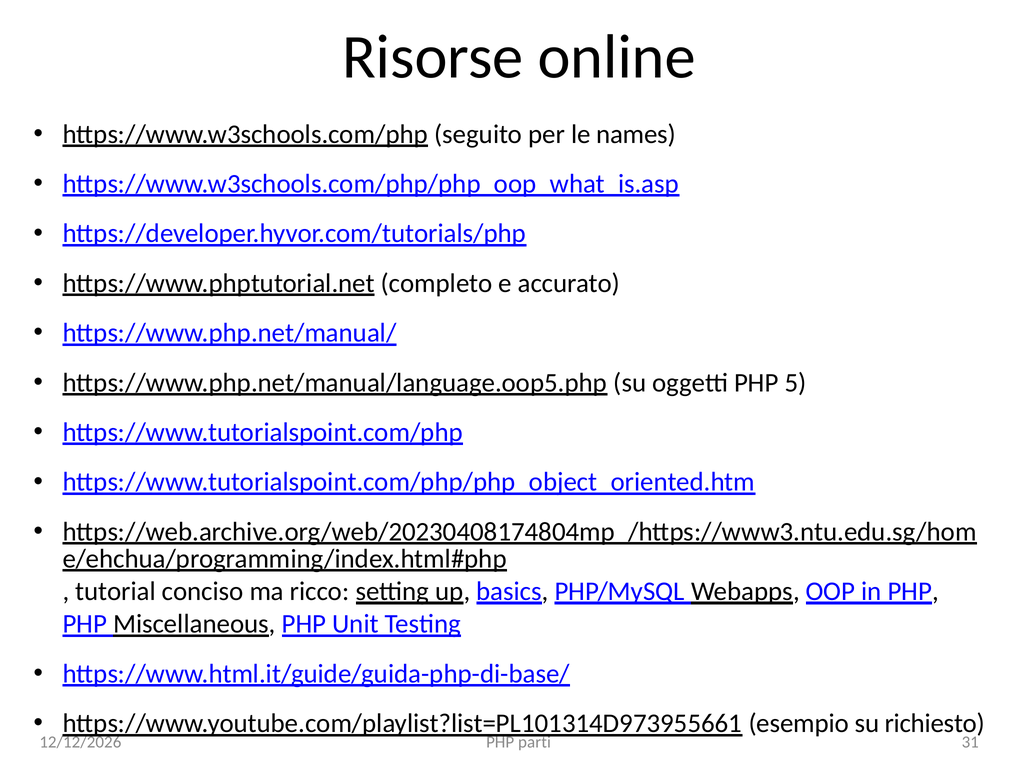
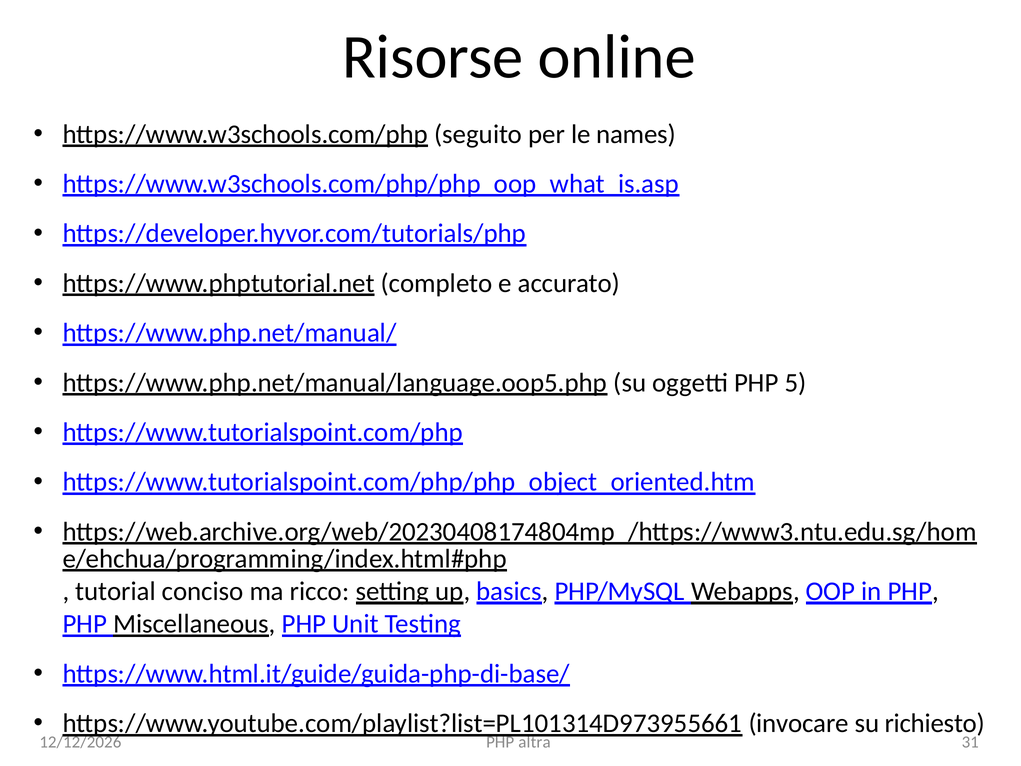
esempio: esempio -> invocare (799, 723)
parti: parti -> altra (534, 742)
